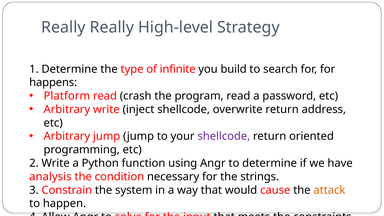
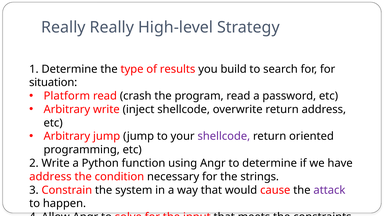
infinite: infinite -> results (178, 69)
happens: happens -> situation (53, 83)
analysis: analysis -> address (50, 177)
attack colour: orange -> purple (329, 190)
